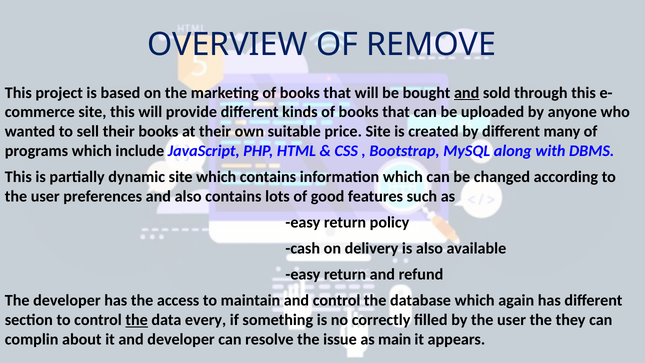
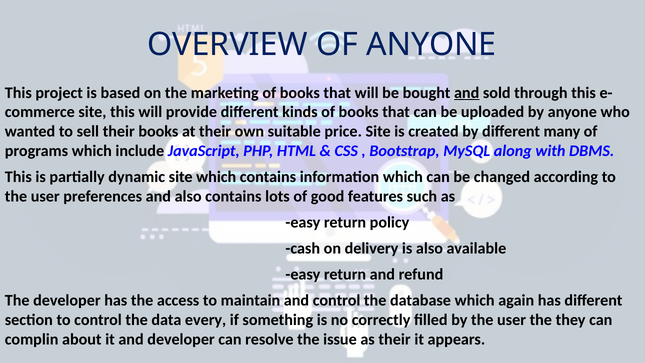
OF REMOVE: REMOVE -> ANYONE (431, 45)
the underline: present -> none (137, 320)
as main: main -> their (395, 339)
